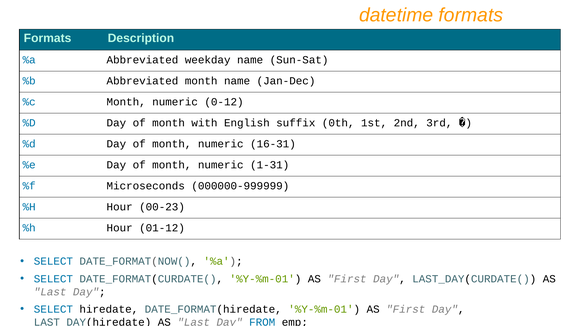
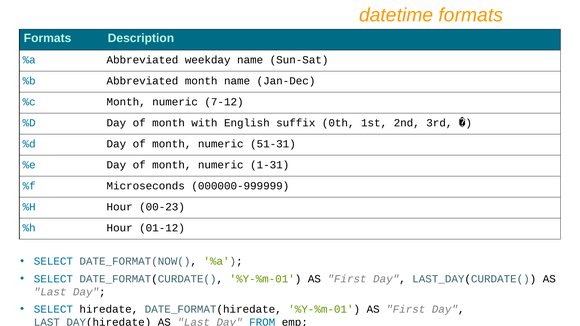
0-12: 0-12 -> 7-12 (224, 102)
16-31: 16-31 -> 51-31 (273, 144)
